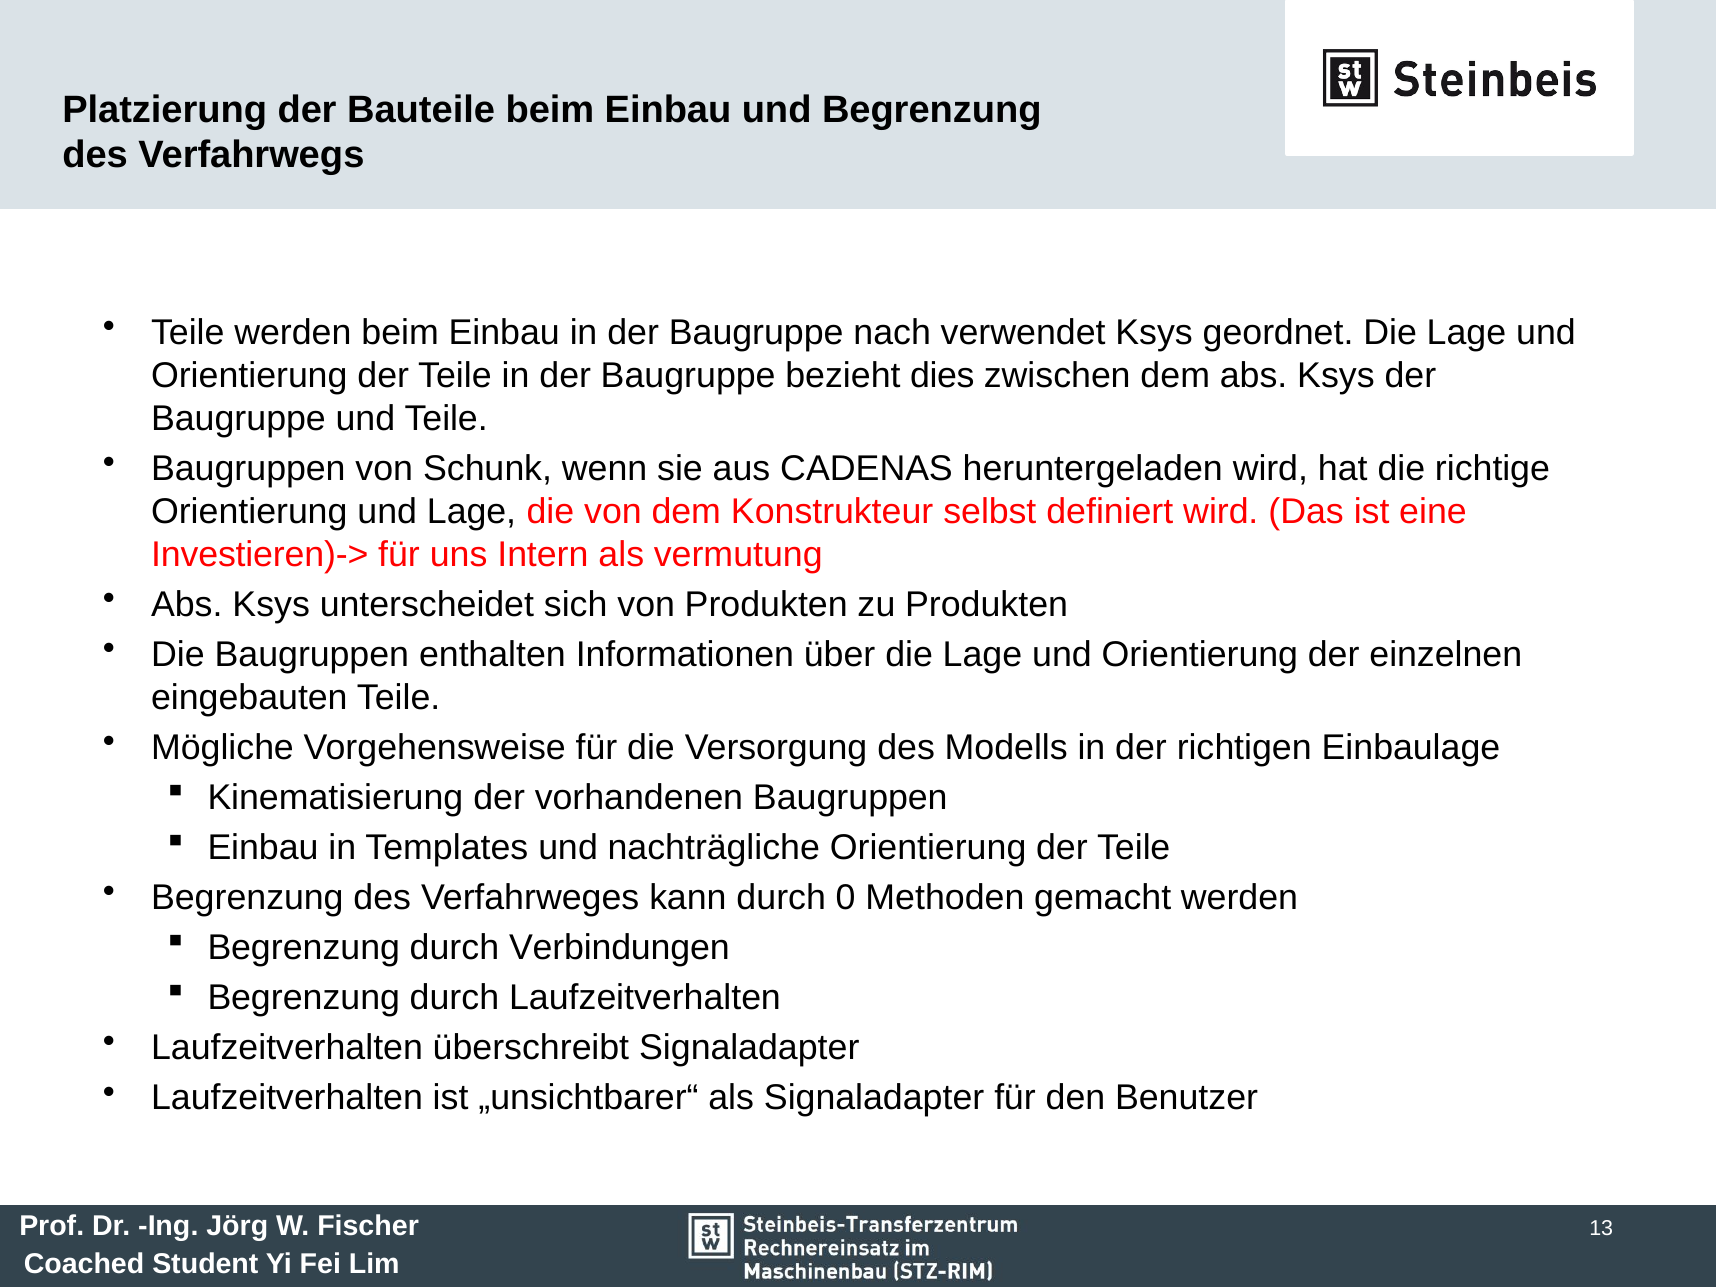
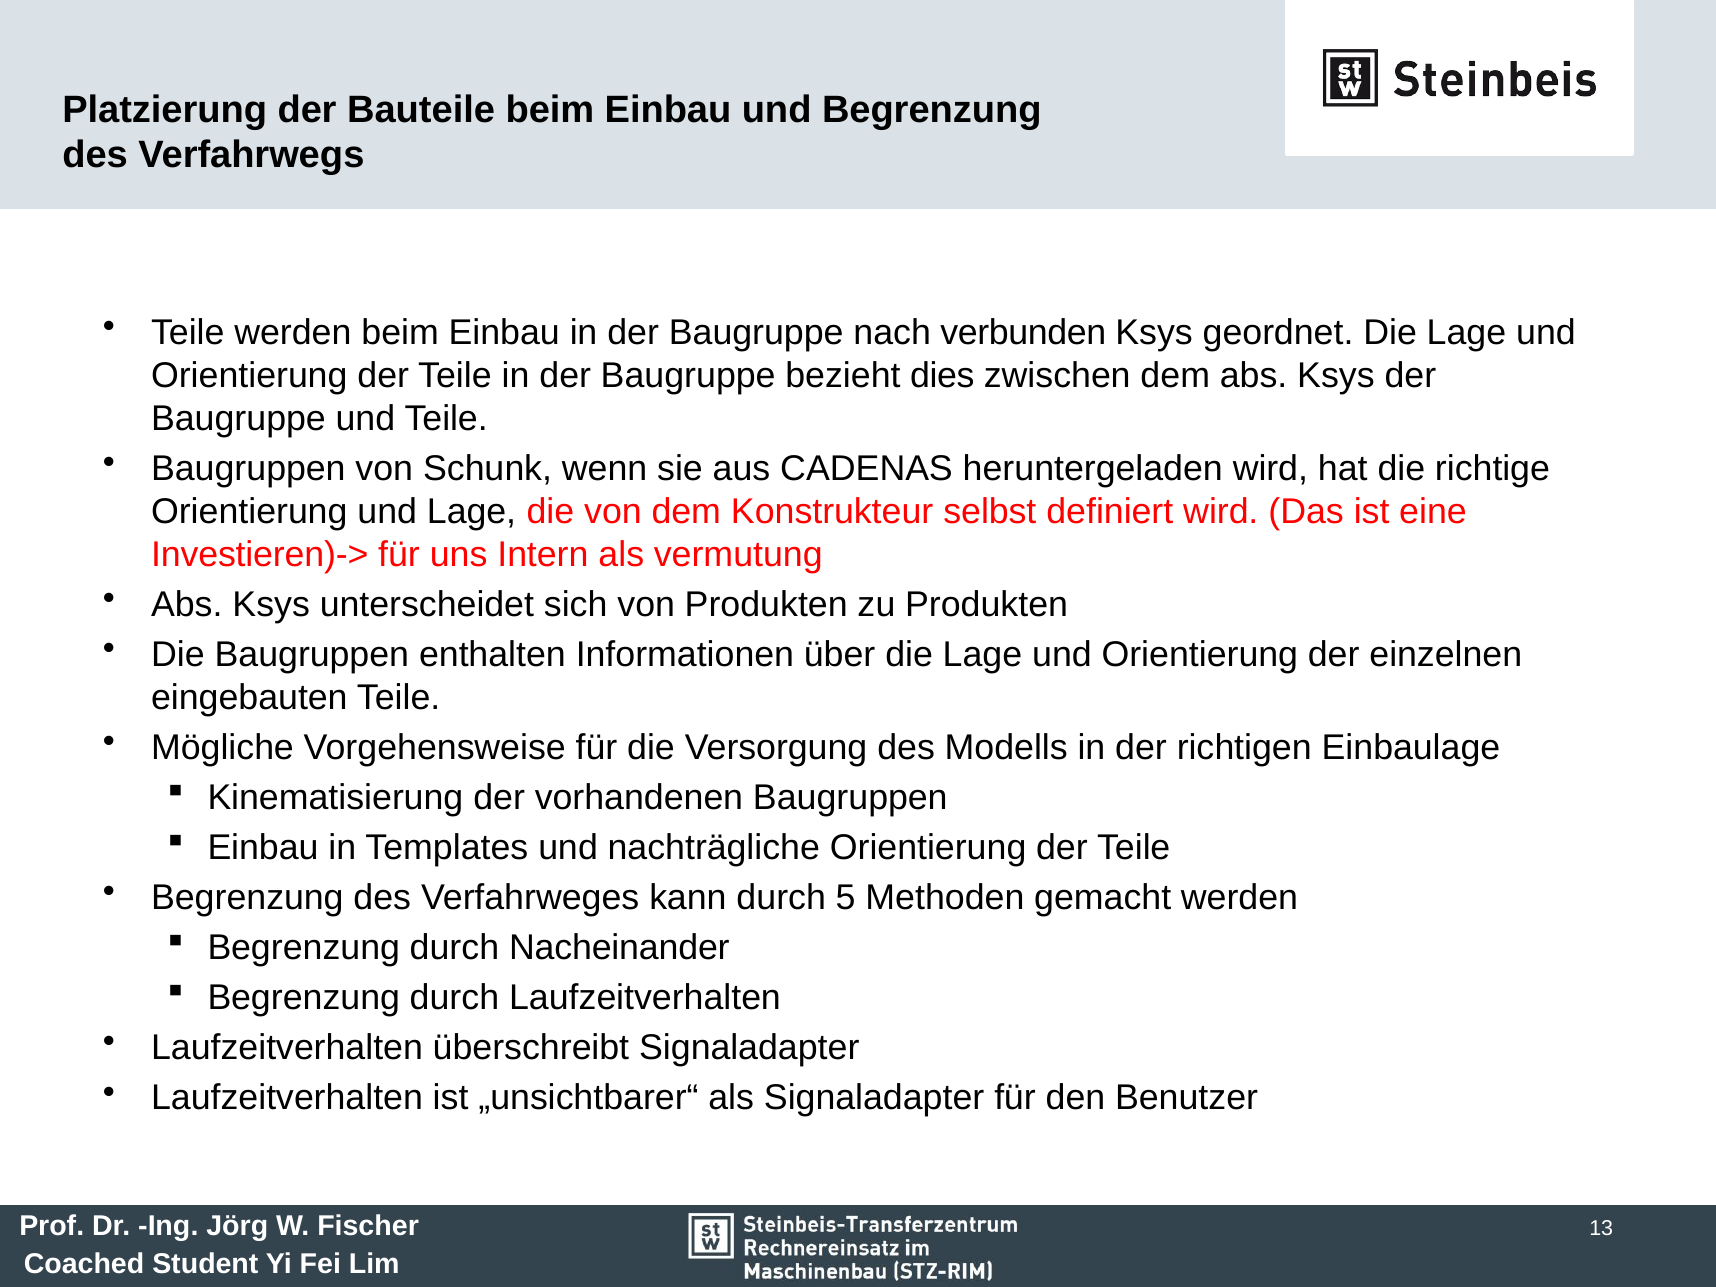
verwendet: verwendet -> verbunden (1023, 333)
0: 0 -> 5 (846, 898)
Verbindungen: Verbindungen -> Nacheinander (619, 948)
